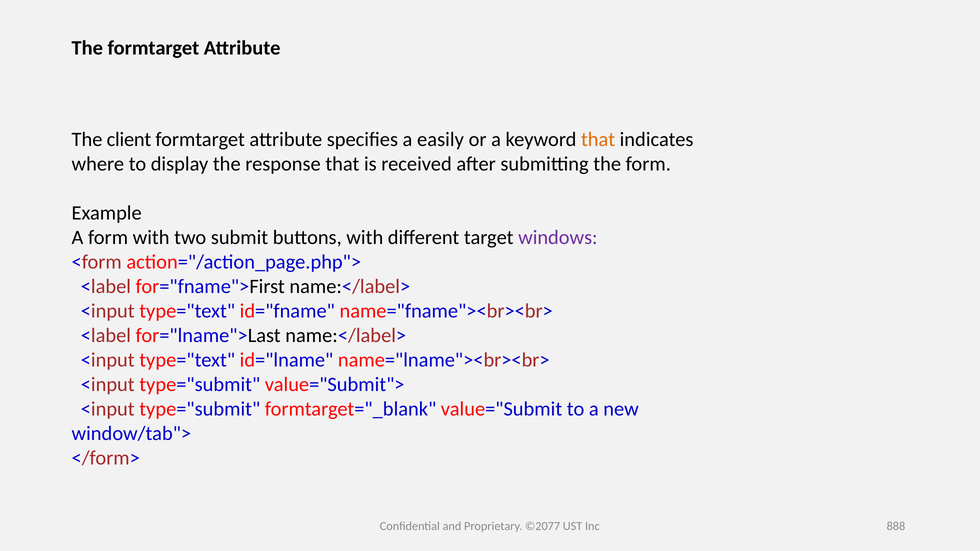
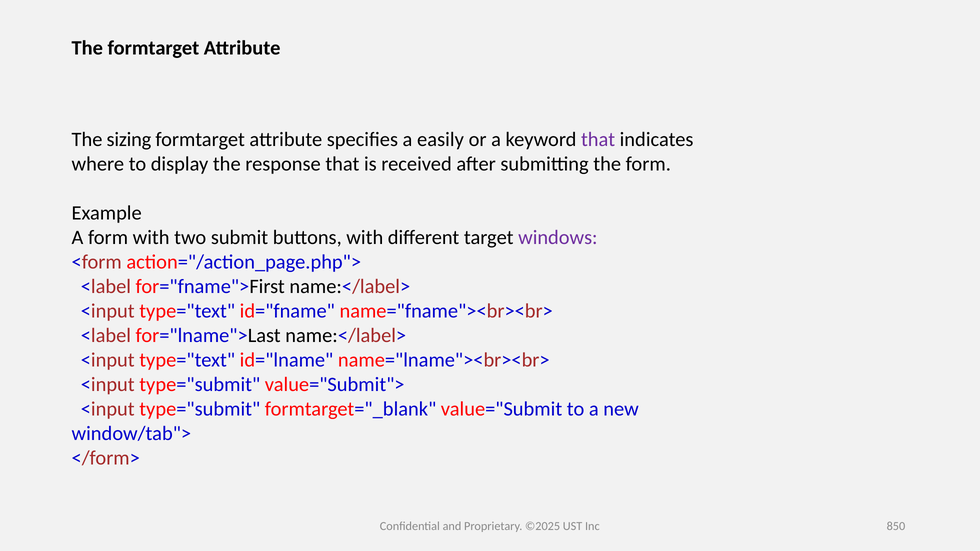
client: client -> sizing (129, 139)
that colour: orange -> purple (598, 139)
©2077: ©2077 -> ©2025 (543, 526)
888: 888 -> 850 (896, 526)
